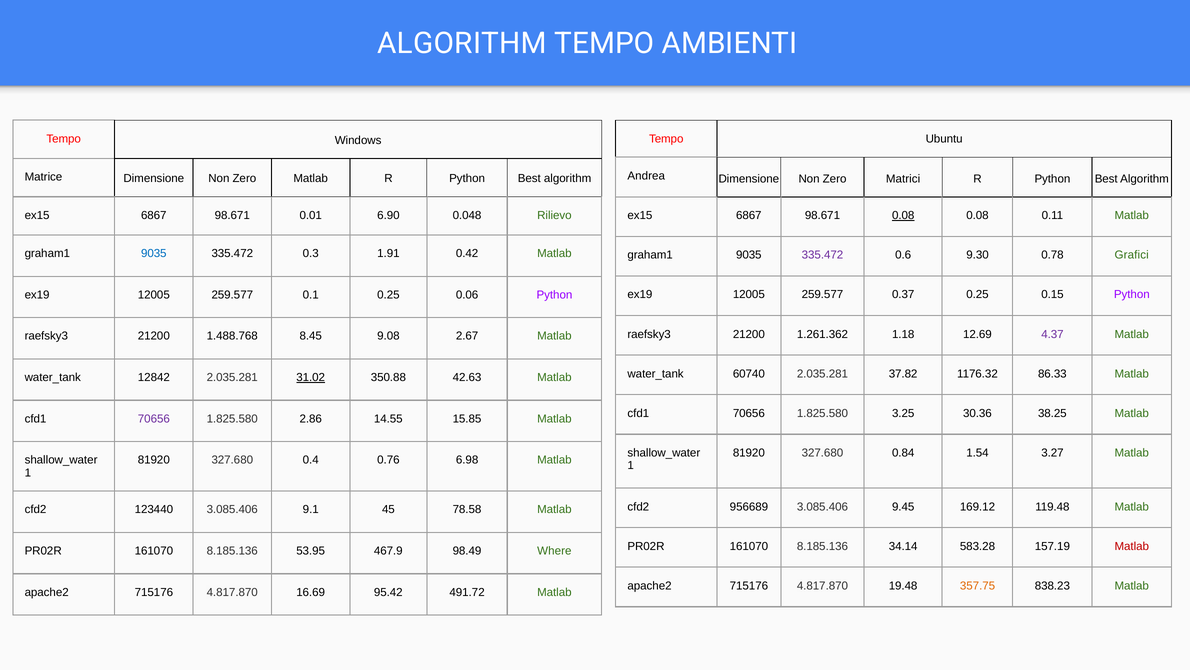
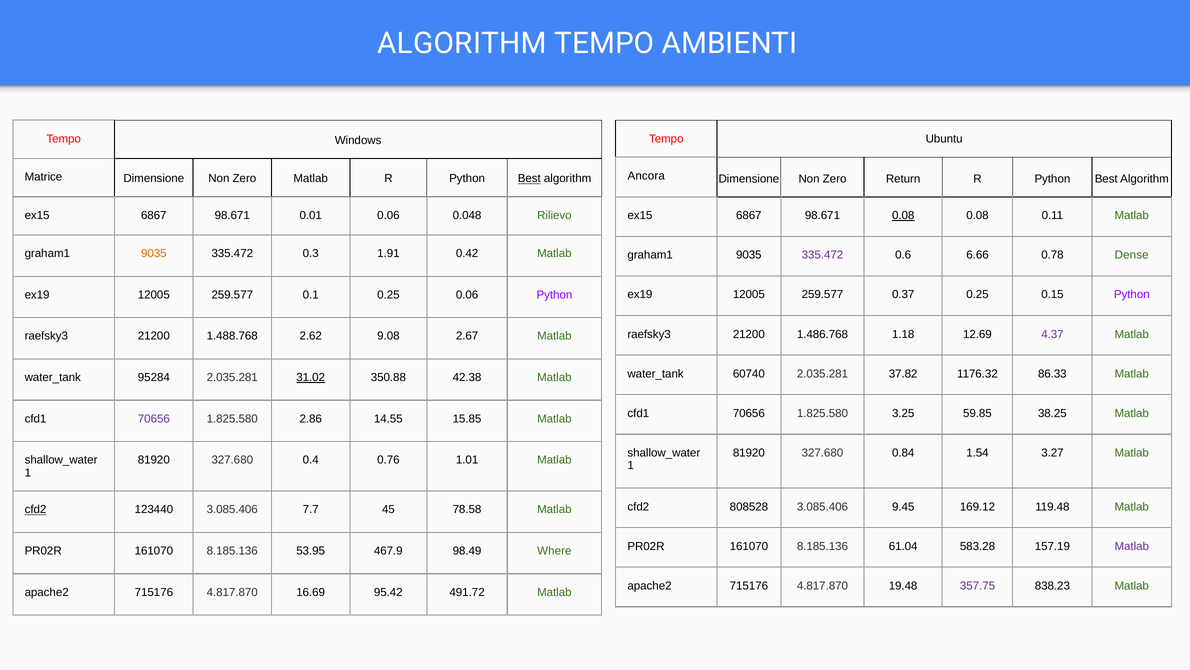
Andrea: Andrea -> Ancora (646, 176)
Matrici: Matrici -> Return (903, 179)
Best underline: none -> present (529, 178)
0.01 6.90: 6.90 -> 0.06 (388, 215)
9035 colour: blue -> orange (154, 253)
9.30: 9.30 -> 6.66 (978, 255)
Grafici: Grafici -> Dense (1132, 255)
1.261.362: 1.261.362 -> 1.486.768 (822, 334)
8.45: 8.45 -> 2.62 (311, 336)
12842: 12842 -> 95284 (154, 377)
42.63: 42.63 -> 42.38 (467, 377)
30.36: 30.36 -> 59.85 (977, 413)
6.98: 6.98 -> 1.01 (467, 460)
956689: 956689 -> 808528 (749, 506)
cfd2 underline: none -> present (36, 509)
9.1: 9.1 -> 7.7 (311, 509)
34.14: 34.14 -> 61.04 (903, 546)
Matlab colour: red -> purple (1132, 546)
357.75 colour: orange -> purple (978, 585)
